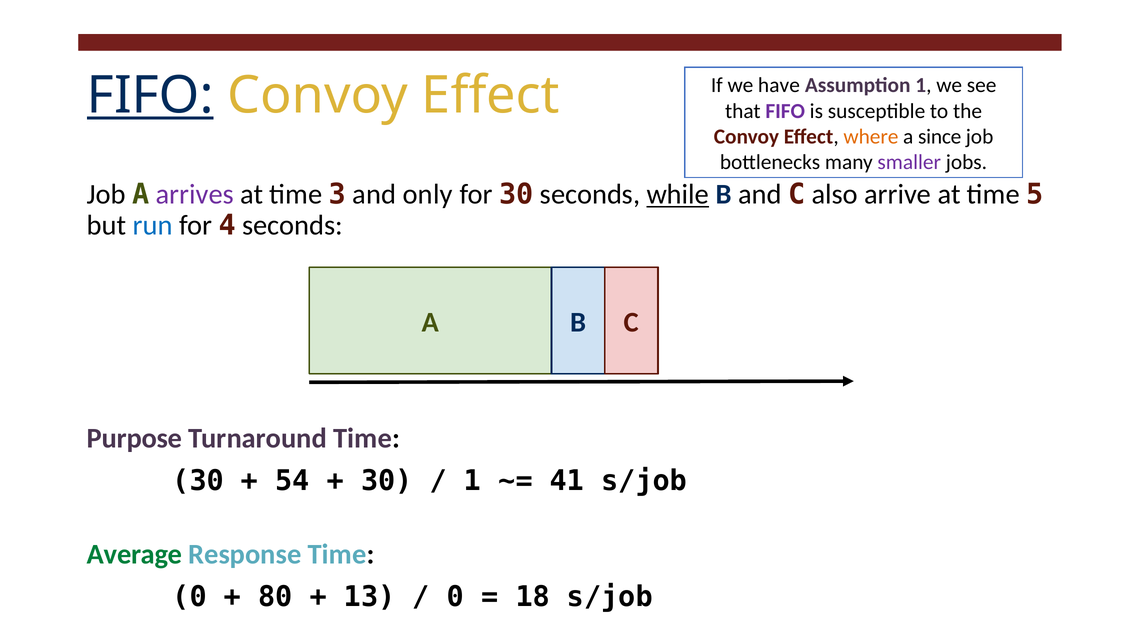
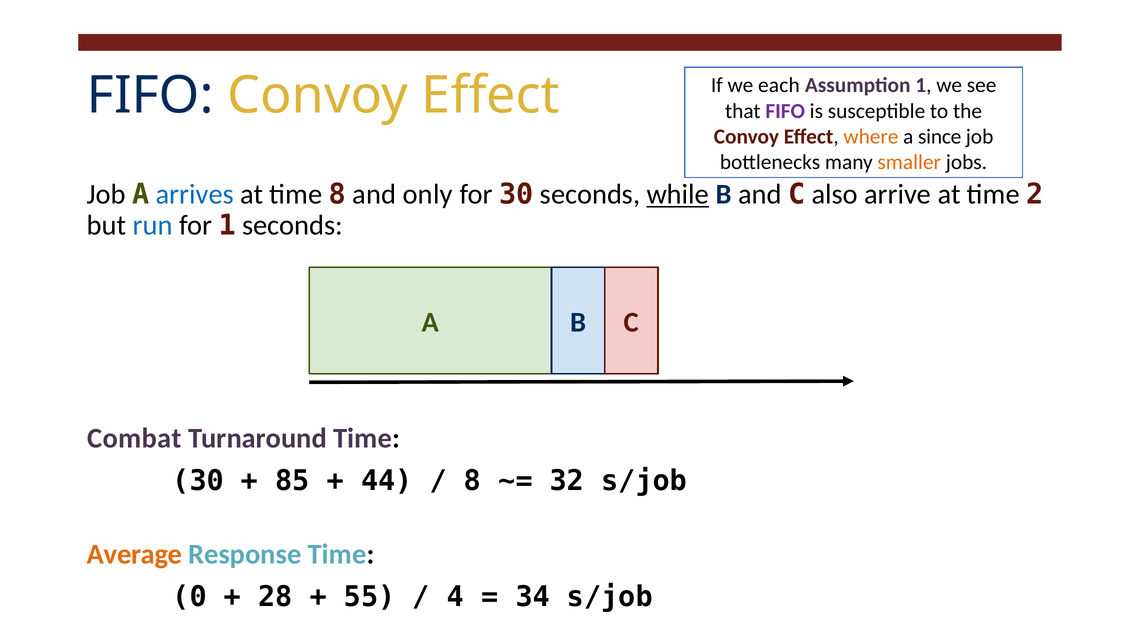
have: have -> each (779, 85)
FIFO underline: present -> none (150, 96)
smaller colour: purple -> orange (909, 162)
arrives colour: purple -> blue (195, 194)
time 3: 3 -> 8 (337, 194)
5: 5 -> 2 (1035, 194)
for 4: 4 -> 1 (227, 225)
Purpose: Purpose -> Combat (134, 438)
54: 54 -> 85 (292, 481)
30: 30 -> 44 (387, 481)
1: 1 -> 8 (473, 481)
41: 41 -> 32 (567, 481)
Average colour: green -> orange (135, 555)
80: 80 -> 28 (275, 597)
13: 13 -> 55 (370, 597)
0: 0 -> 4 (455, 597)
18: 18 -> 34 (533, 597)
